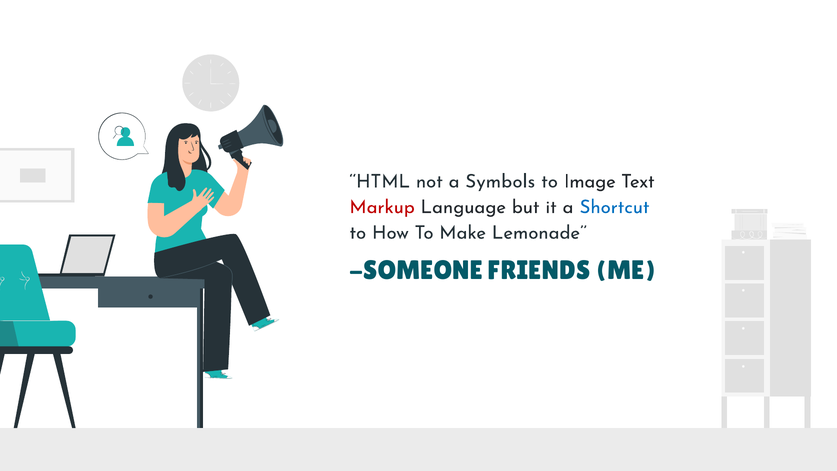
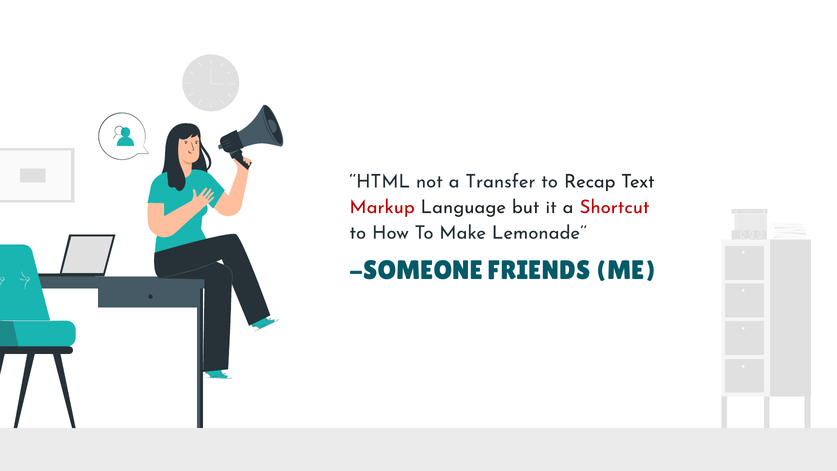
Symbols: Symbols -> Transfer (500, 181)
Image: Image -> Recap (590, 181)
Shortcut colour: blue -> red (615, 207)
